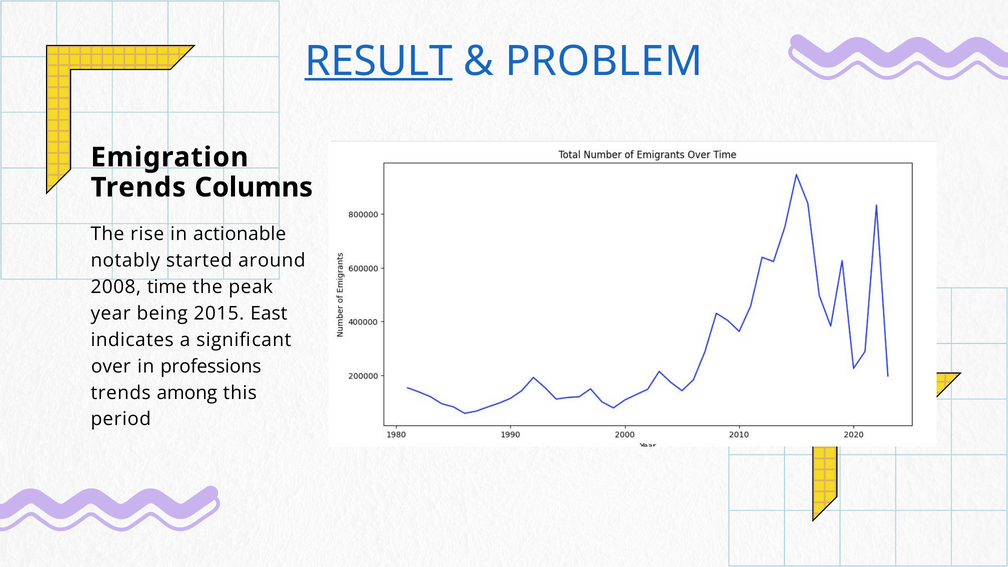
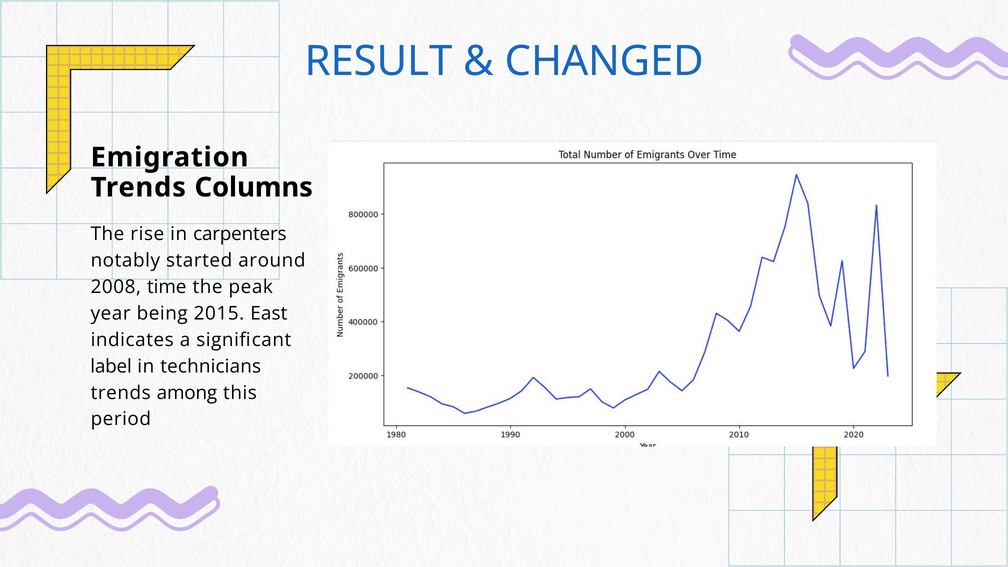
RESULT underline: present -> none (379, 61)
PROBLEM: PROBLEM -> CHANGED (604, 61)
actionable: actionable -> carpenters (240, 234)
over: over -> label (111, 366)
professions: professions -> technicians (211, 366)
